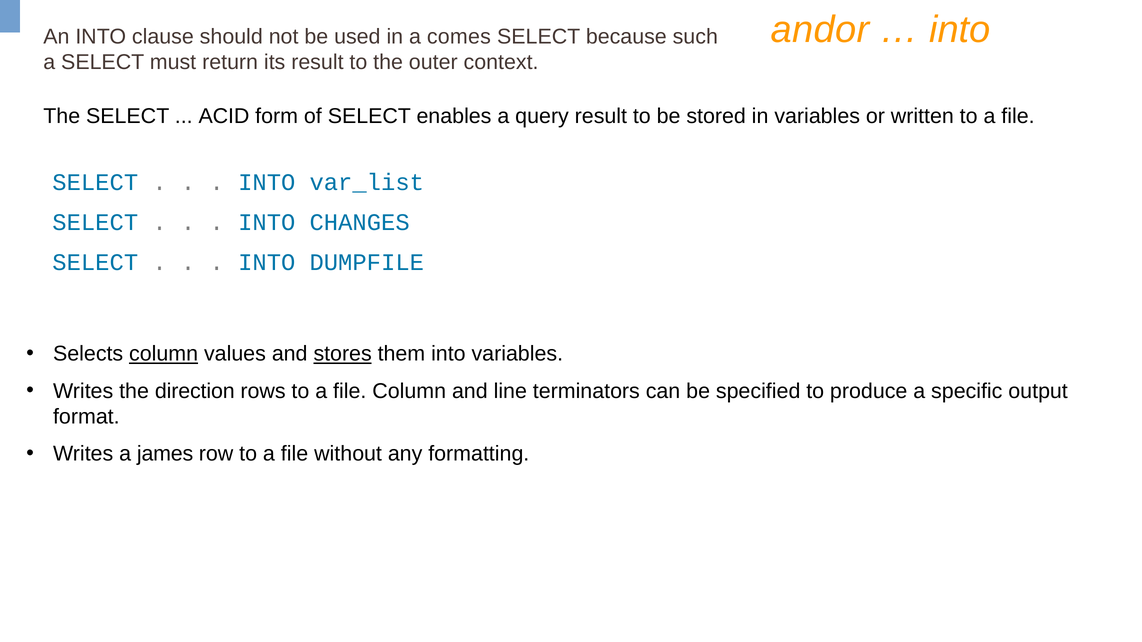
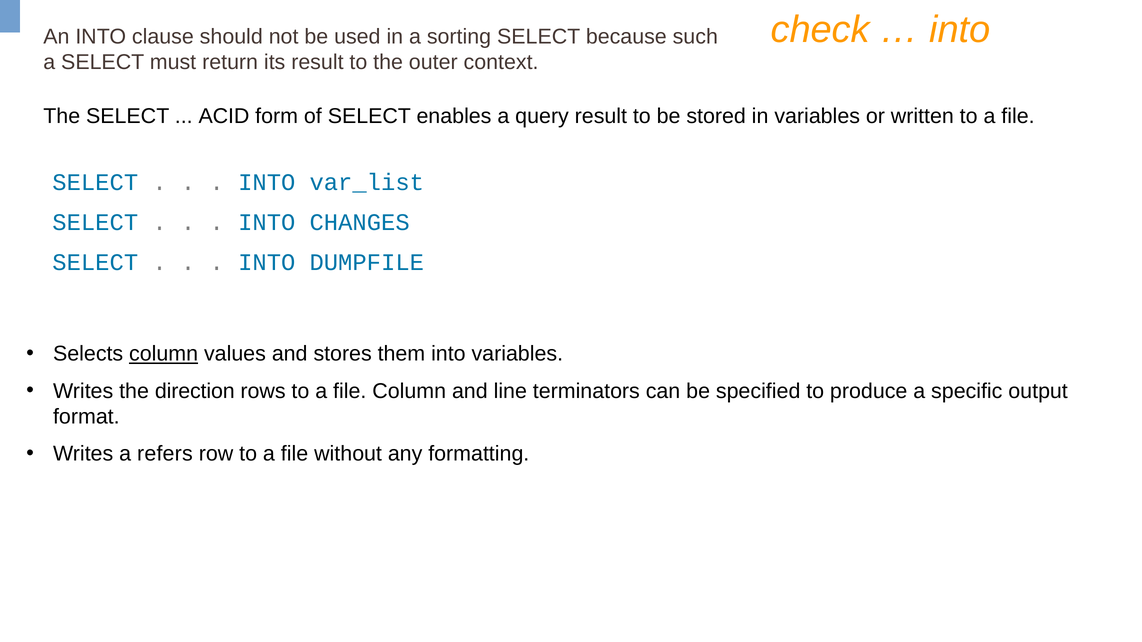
andor: andor -> check (820, 30)
comes: comes -> sorting (459, 37)
stores underline: present -> none (343, 354)
james: james -> refers (165, 454)
